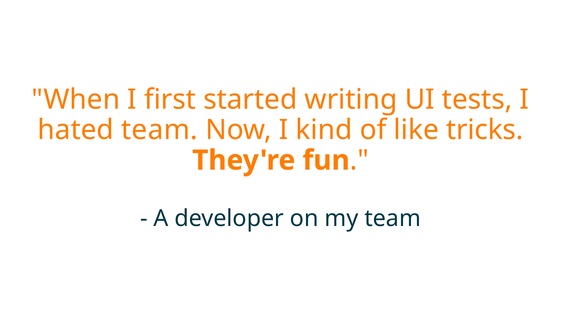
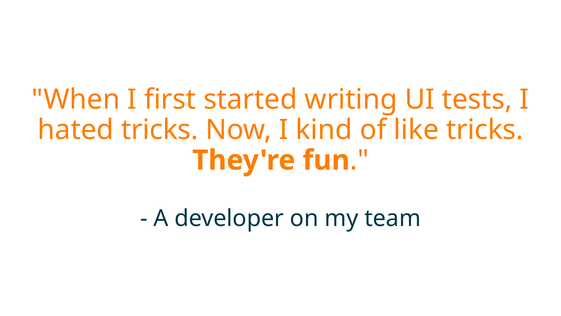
hated team: team -> tricks (160, 130)
